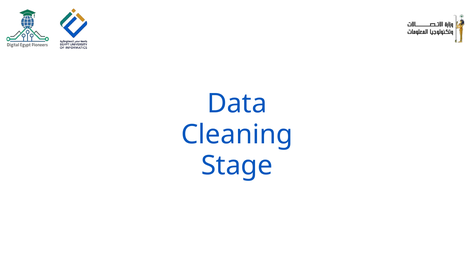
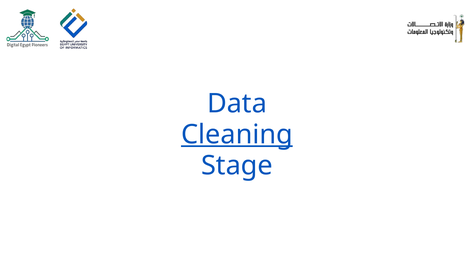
Cleaning underline: none -> present (237, 135)
